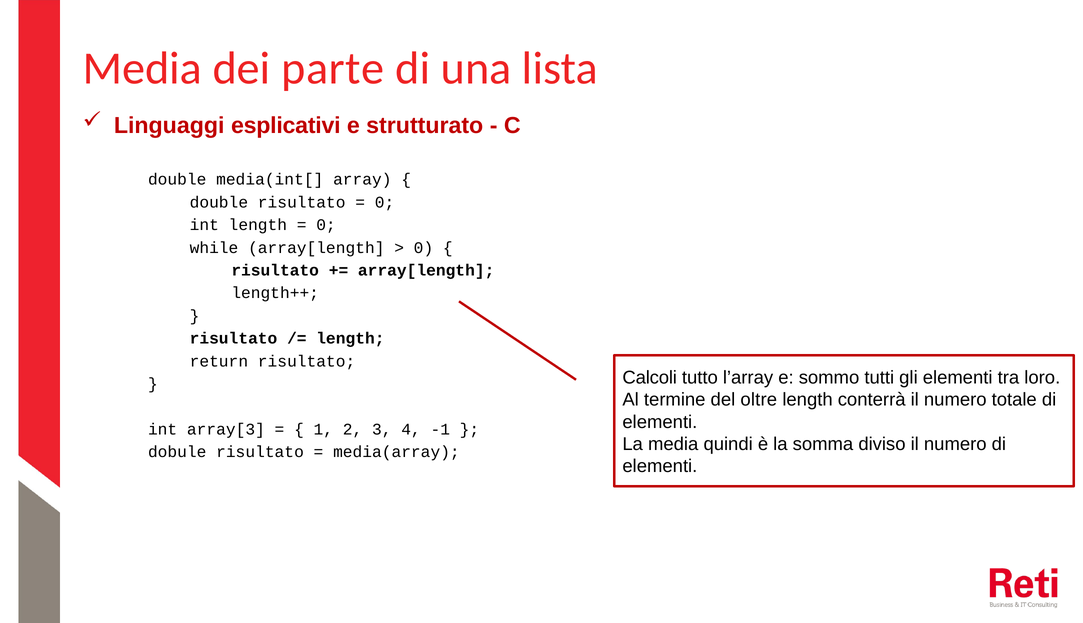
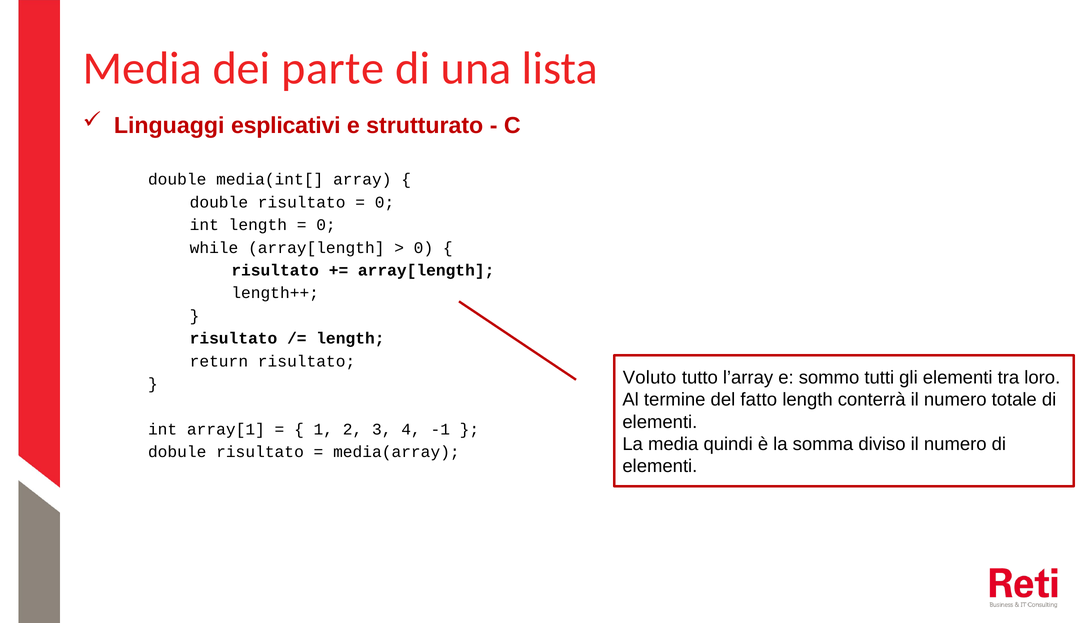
Calcoli: Calcoli -> Voluto (650, 378)
oltre: oltre -> fatto (759, 400)
array[3: array[3 -> array[1 (226, 430)
